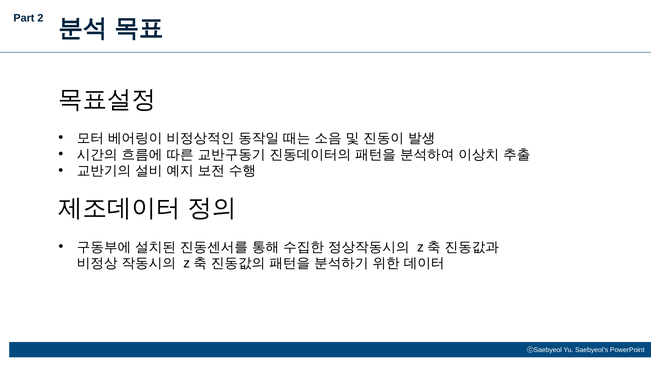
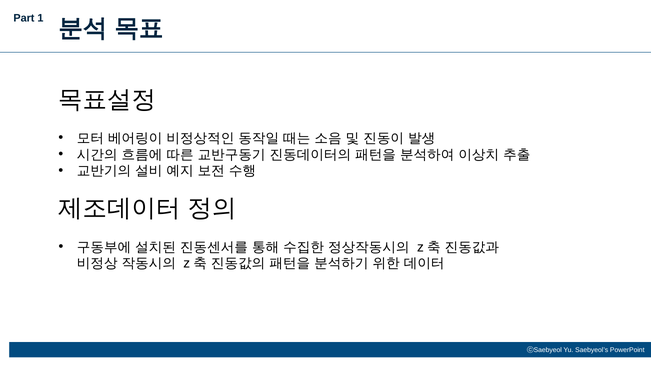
2: 2 -> 1 (40, 18)
